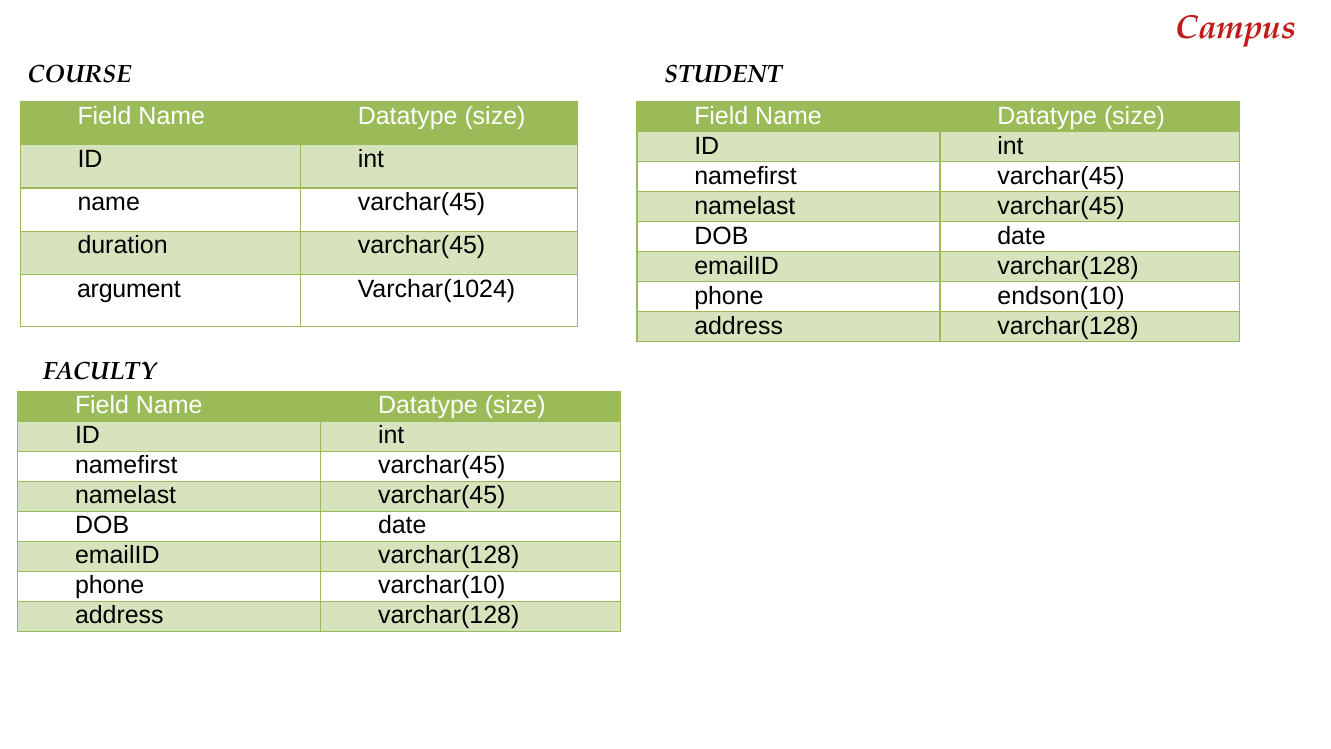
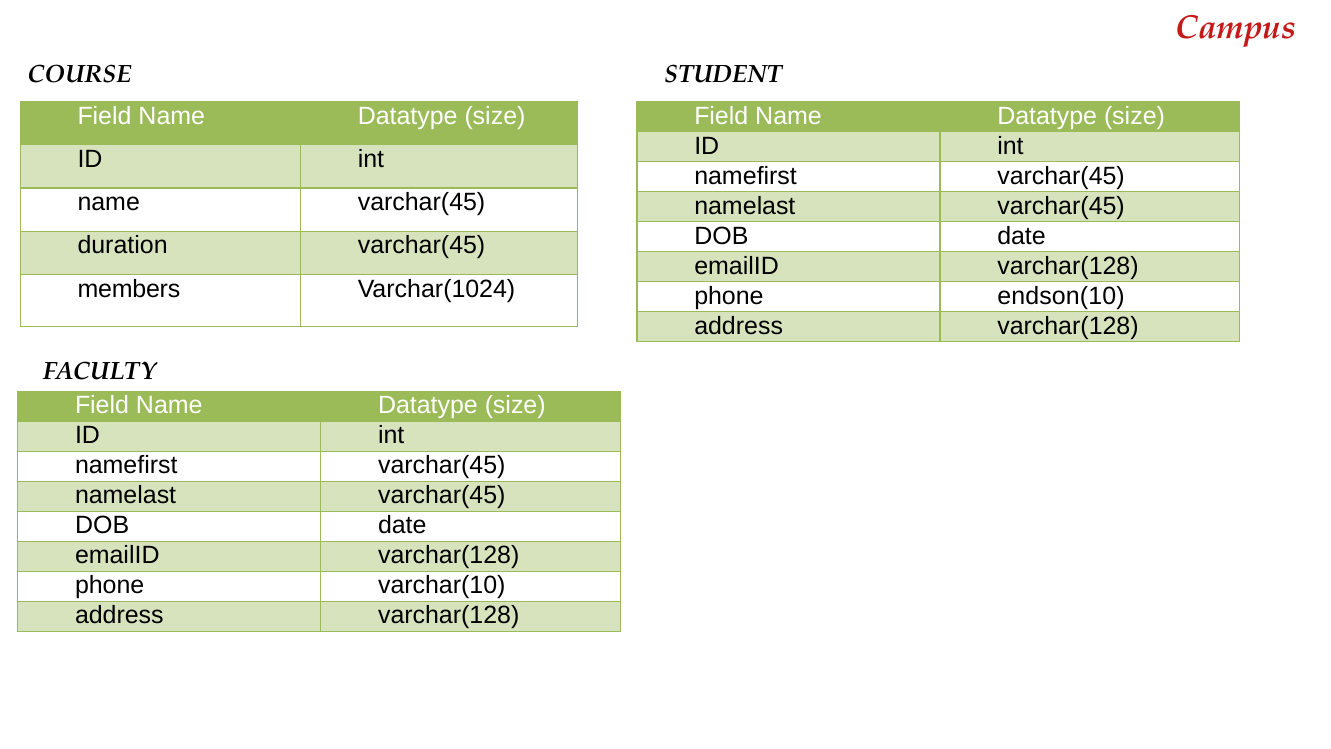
argument: argument -> members (129, 289)
